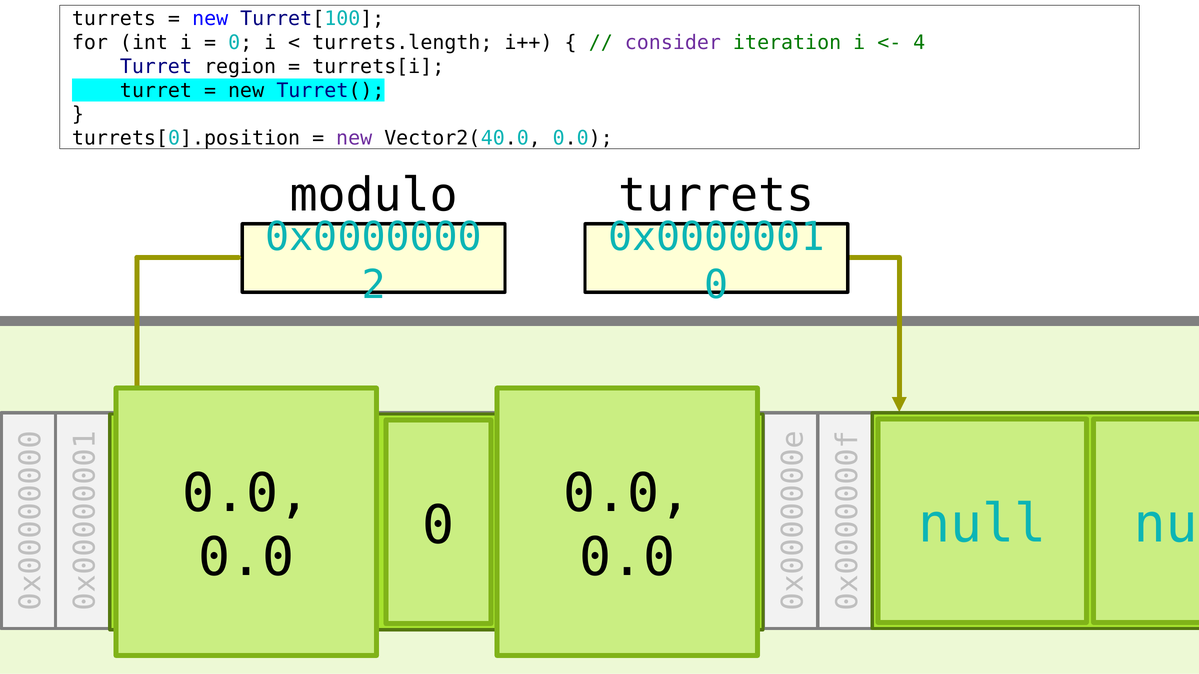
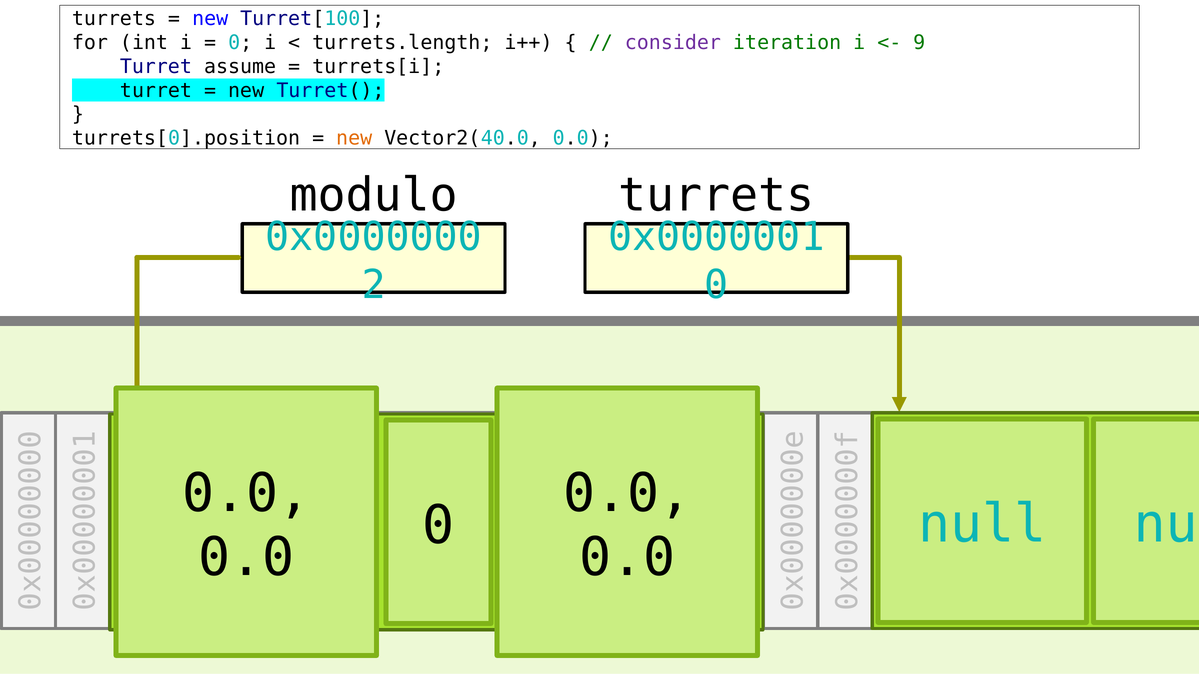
4: 4 -> 9 (919, 43)
region: region -> assume (240, 67)
new colour: purple -> orange (354, 138)
